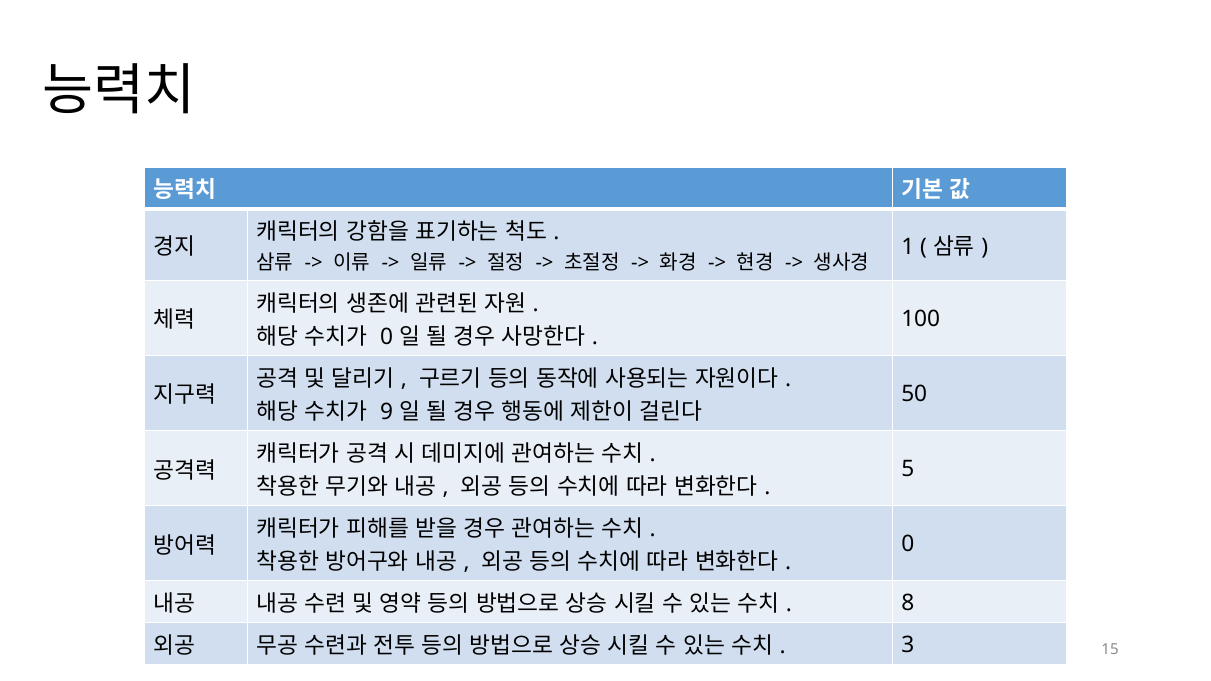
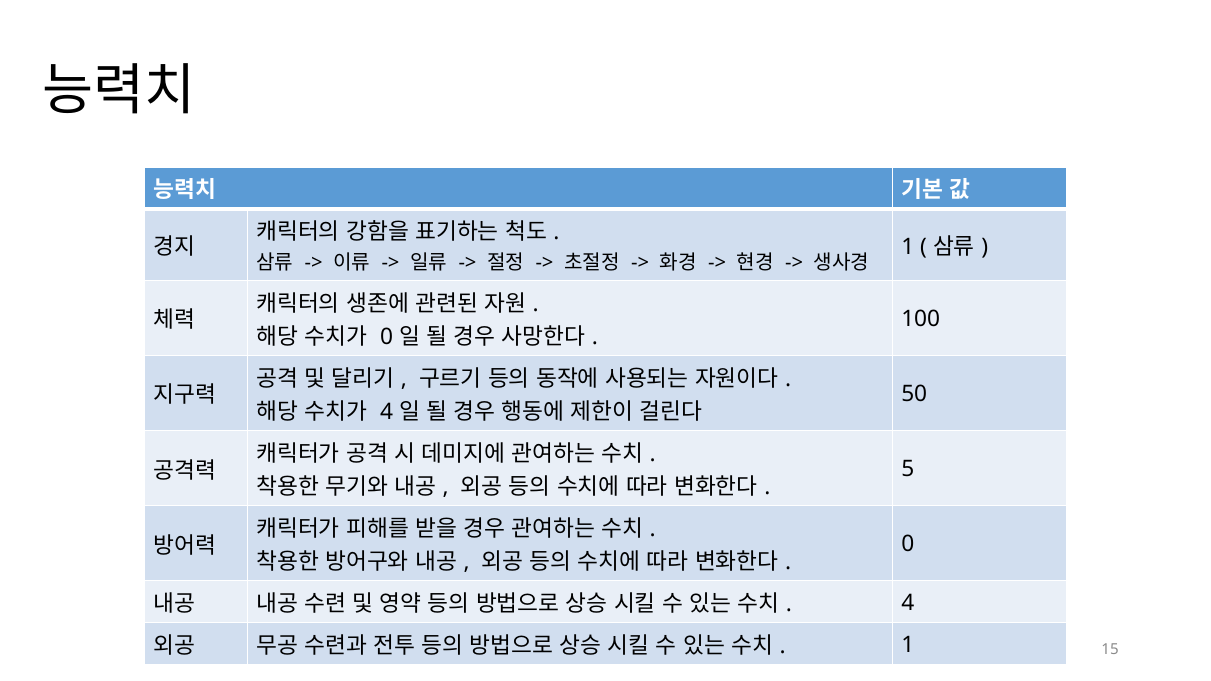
9: 9 -> 4 (387, 412)
8: 8 -> 4 (908, 603)
3: 3 -> 1 (908, 645)
